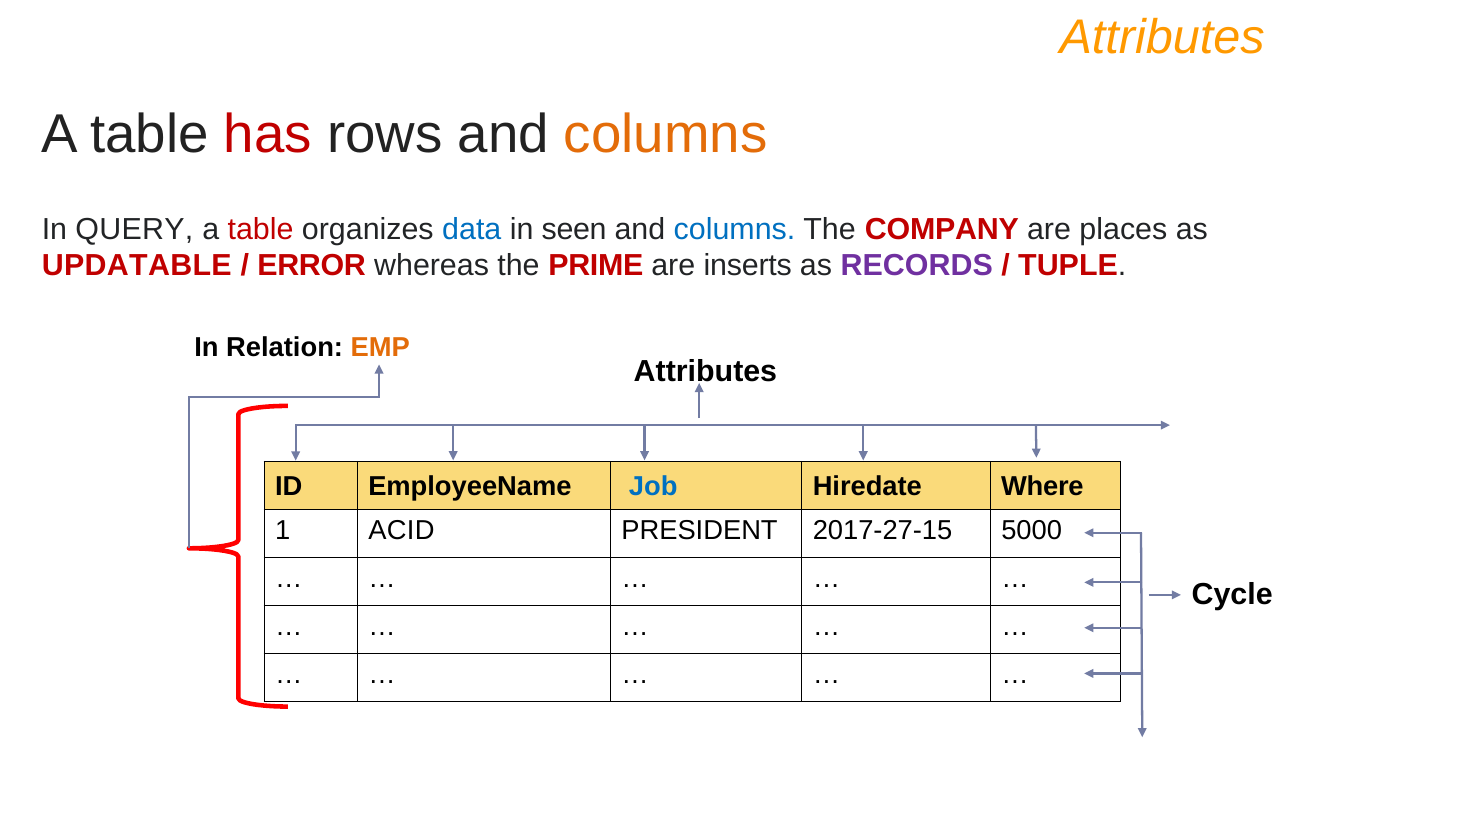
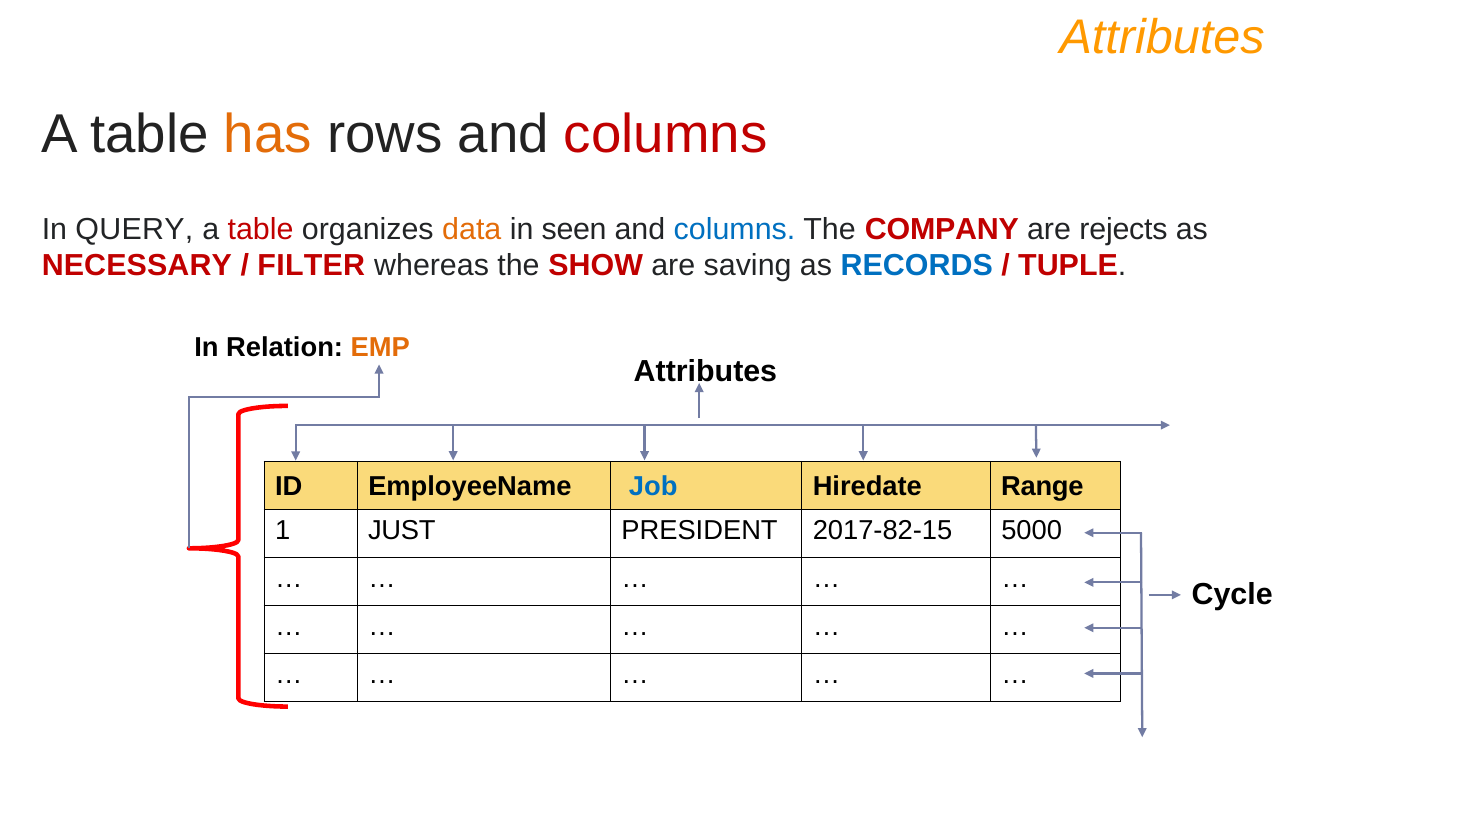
has colour: red -> orange (268, 135)
columns colour: orange -> red (666, 135)
data colour: blue -> orange (472, 229)
places: places -> rejects (1124, 229)
UPDATABLE: UPDATABLE -> NECESSARY (137, 266)
ERROR: ERROR -> FILTER (311, 266)
PRIME: PRIME -> SHOW (596, 266)
inserts: inserts -> saving (748, 266)
RECORDS colour: purple -> blue (917, 266)
Where: Where -> Range (1042, 486)
ACID: ACID -> JUST (402, 531)
2017-27-15: 2017-27-15 -> 2017-82-15 (883, 531)
